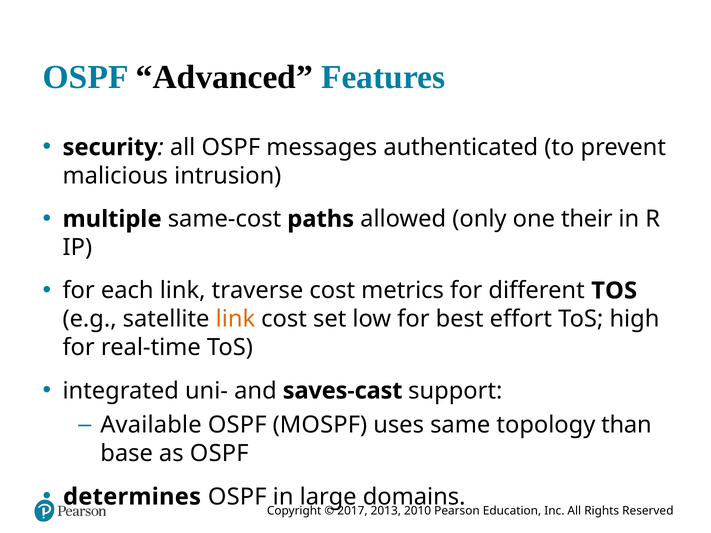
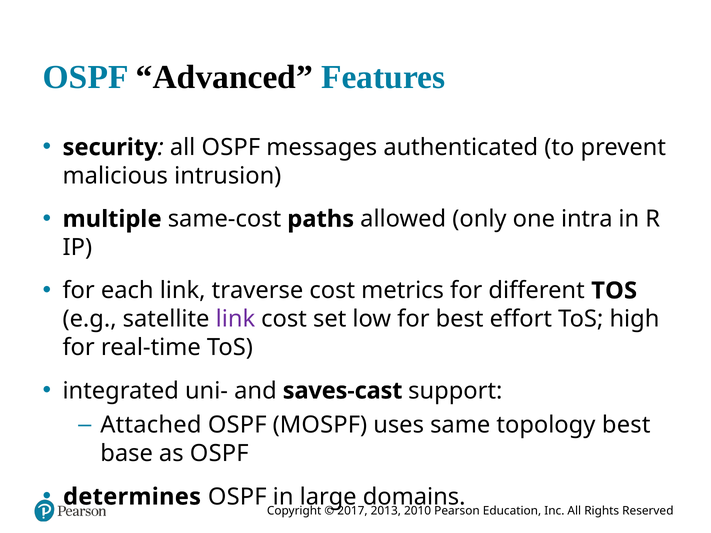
their: their -> intra (587, 219)
link colour: orange -> purple (235, 319)
Available: Available -> Attached (151, 425)
topology than: than -> best (626, 425)
